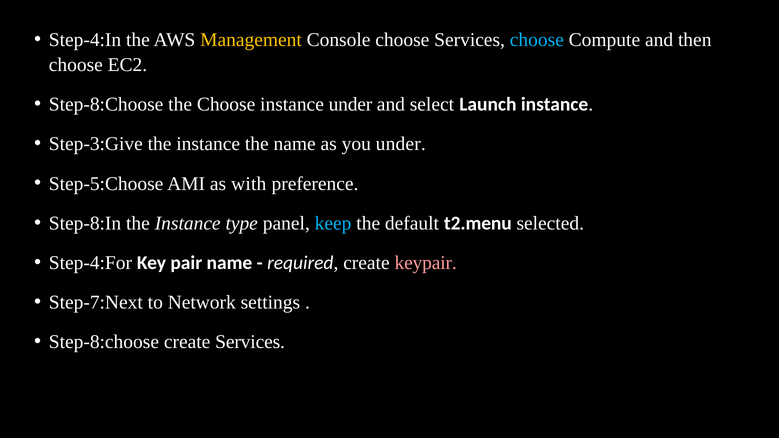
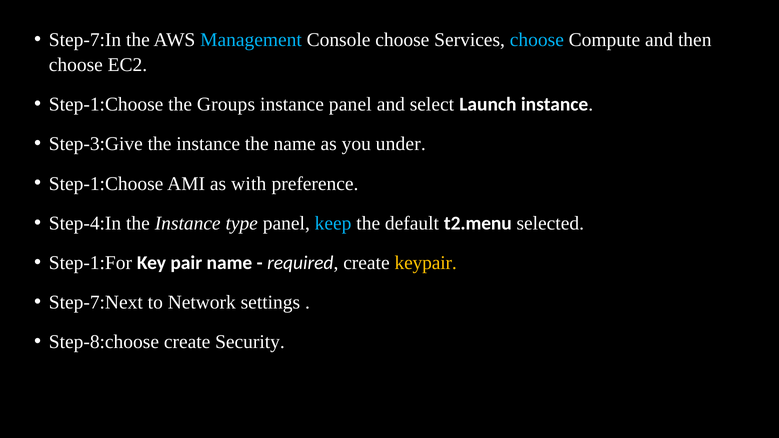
Step-4:In: Step-4:In -> Step-7:In (85, 40)
Management colour: yellow -> light blue (251, 40)
Step-8:Choose: Step-8:Choose -> Step-1:Choose (106, 104)
the Choose: Choose -> Groups (226, 104)
instance under: under -> panel (350, 104)
Step-5:Choose: Step-5:Choose -> Step-1:Choose (106, 184)
Step-8:In: Step-8:In -> Step-4:In (85, 223)
Step-4:For: Step-4:For -> Step-1:For (90, 263)
keypair colour: pink -> yellow (426, 263)
create Services: Services -> Security (250, 342)
